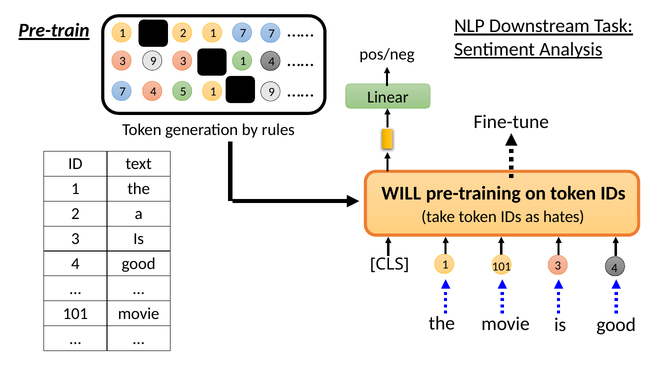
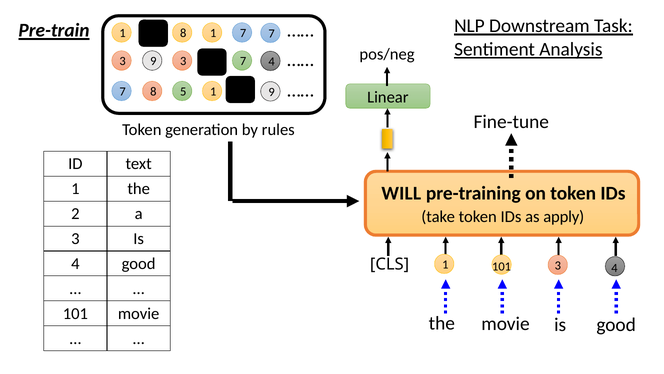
2: 2 -> 8 (183, 33)
1: 1 -> 7 (243, 61)
7 4: 4 -> 8 (153, 92)
hates: hates -> apply (564, 216)
